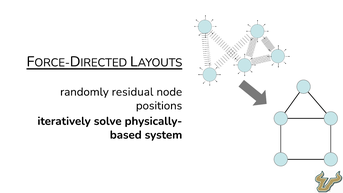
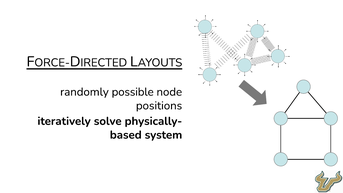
residual: residual -> possible (133, 92)
